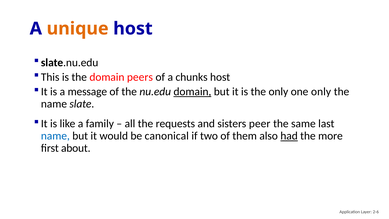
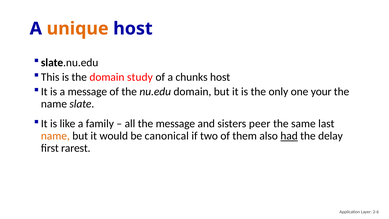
peers: peers -> study (140, 77)
domain underline: present -> none (192, 92)
one only: only -> your (321, 92)
the requests: requests -> message (175, 124)
name colour: blue -> orange (55, 136)
more: more -> delay (330, 136)
about: about -> rarest (76, 148)
